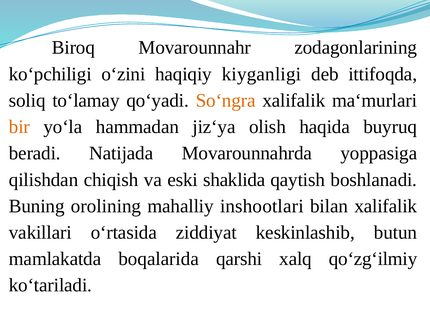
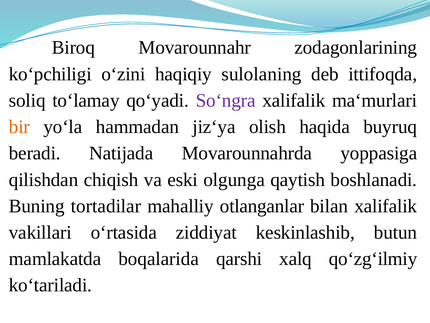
kiyganligi: kiyganligi -> sulolaning (262, 74)
So‘ngra colour: orange -> purple (226, 100)
shaklida: shaklida -> olgunga (234, 179)
orolining: orolining -> tortadilar (106, 206)
inshootlari: inshootlari -> otlanganlar (262, 206)
